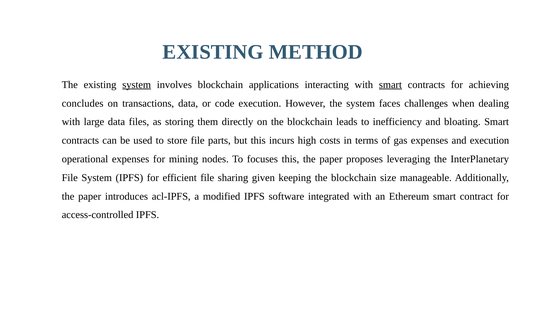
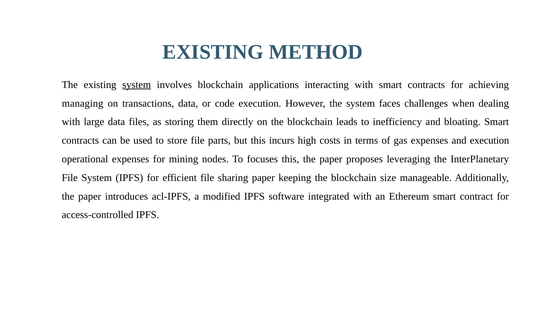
smart underline: present -> none (390, 85)
concludes: concludes -> managing (83, 103)
sharing given: given -> paper (263, 178)
